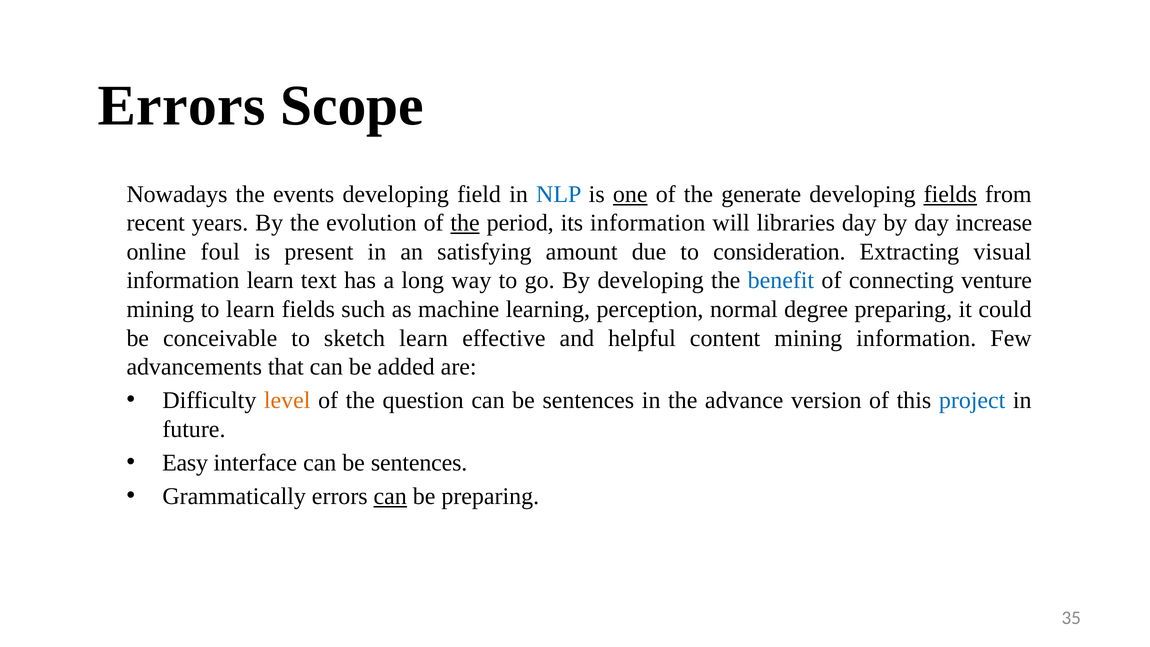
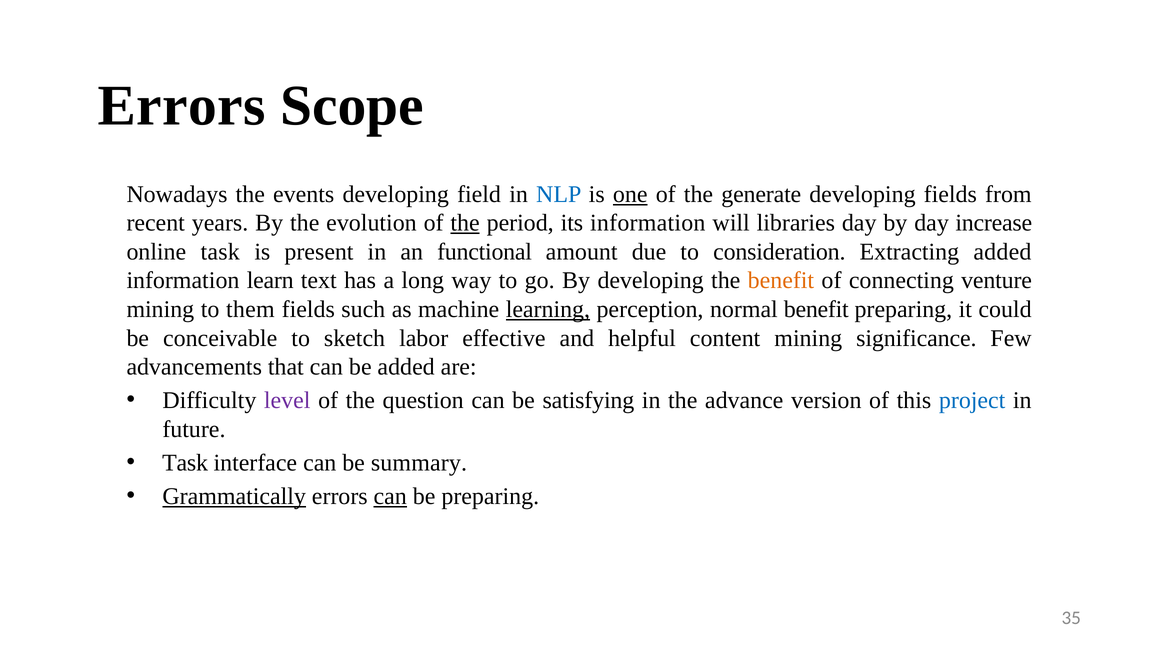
fields underline: present -> none (950, 194)
online foul: foul -> task (220, 252)
satisfying: satisfying -> functional (485, 252)
Extracting visual: visual -> added (1002, 252)
benefit colour: blue -> orange (781, 281)
to learn: learn -> them (250, 309)
learning underline: none -> present (548, 309)
normal degree: degree -> benefit (816, 309)
sketch learn: learn -> labor (424, 338)
mining information: information -> significance (916, 338)
level colour: orange -> purple (287, 400)
question can be sentences: sentences -> satisfying (588, 400)
Easy: Easy -> Task (185, 463)
interface can be sentences: sentences -> summary (419, 463)
Grammatically underline: none -> present (234, 496)
